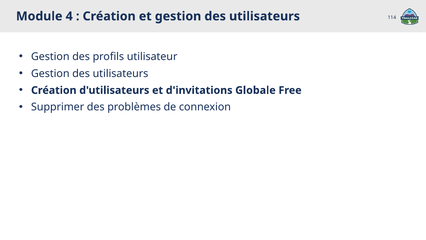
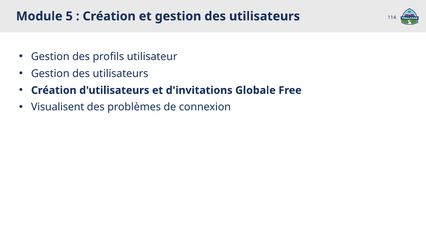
4: 4 -> 5 (69, 16)
Supprimer: Supprimer -> Visualisent (58, 107)
